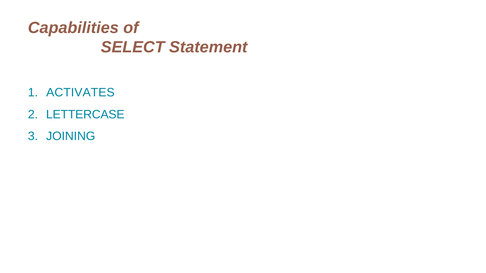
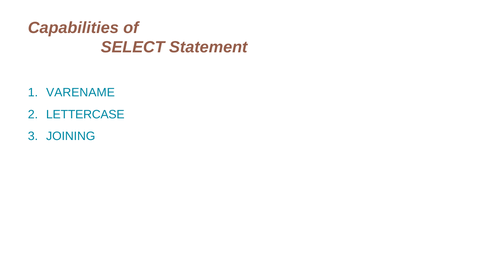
ACTIVATES: ACTIVATES -> VARENAME (80, 93)
